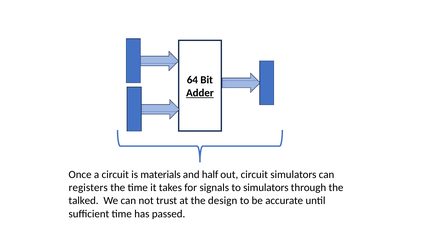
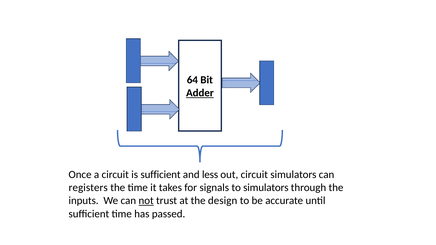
is materials: materials -> sufficient (161, 175)
half: half -> less (210, 175)
talked: talked -> inputs (84, 201)
not underline: none -> present (146, 201)
